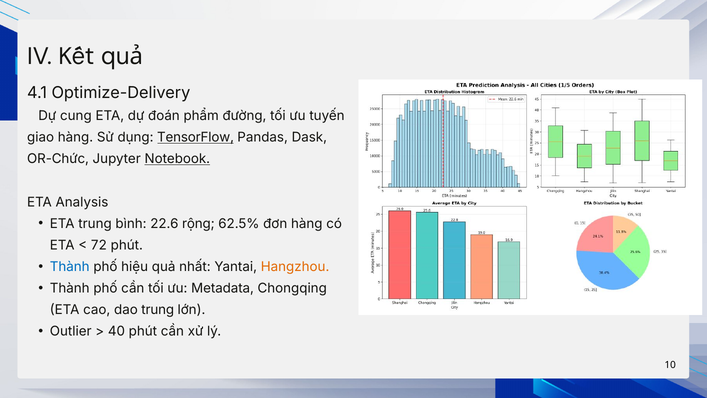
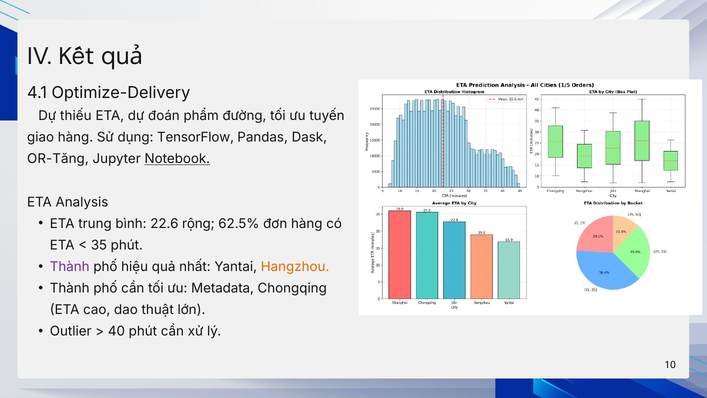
cung: cung -> thiếu (76, 116)
TensorFlow underline: present -> none (196, 137)
OR-Chức: OR-Chức -> OR-Tăng (58, 159)
72: 72 -> 35 (99, 245)
Thành colour: blue -> purple (70, 267)
dao trung: trung -> thuật (158, 310)
